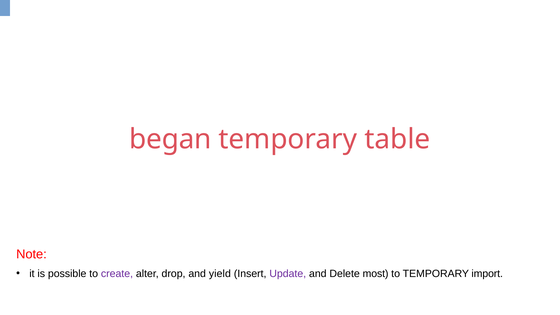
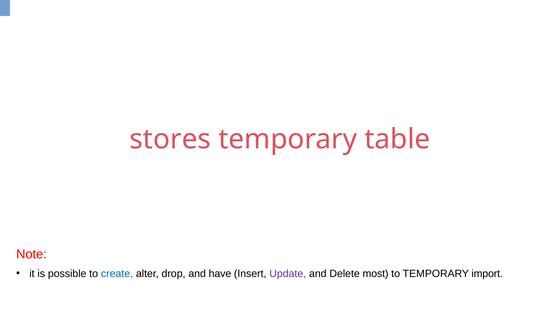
began: began -> stores (170, 139)
create colour: purple -> blue (117, 274)
yield: yield -> have (220, 274)
